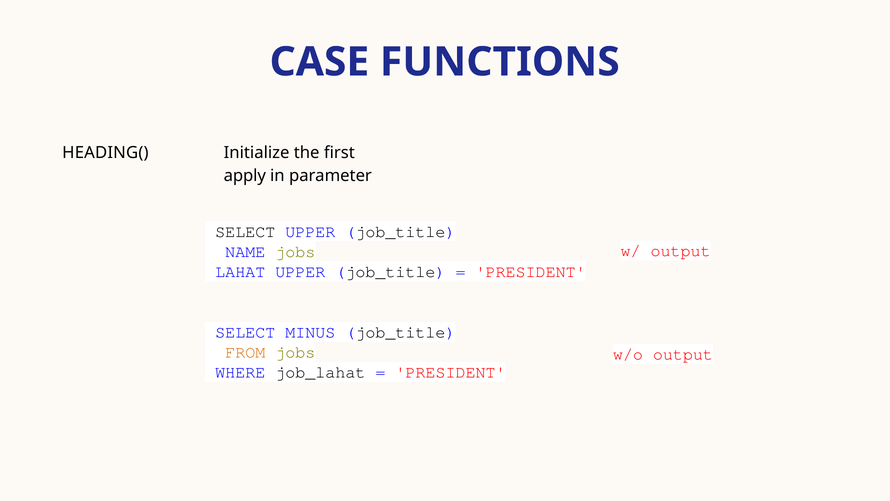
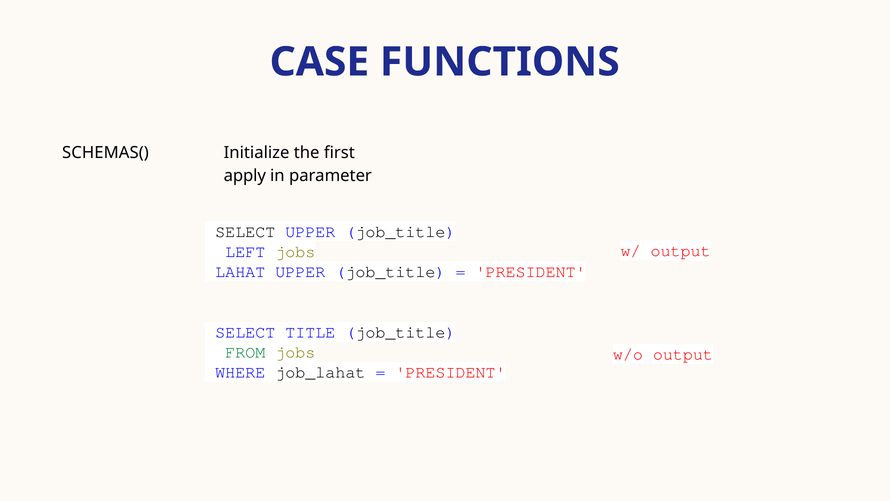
HEADING(: HEADING( -> SCHEMAS( (105, 153)
NAME: NAME -> LEFT (245, 251)
MINUS: MINUS -> TITLE (310, 332)
FROM colour: orange -> green (245, 352)
